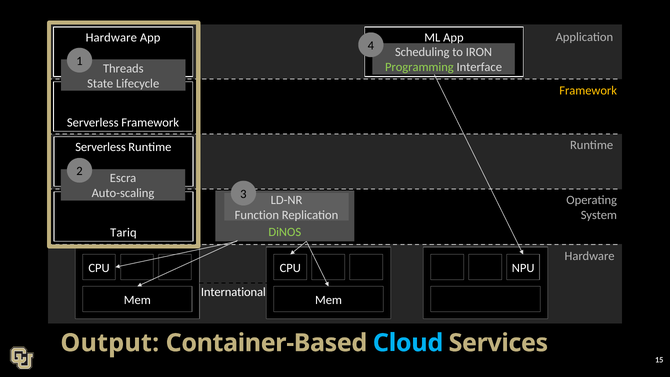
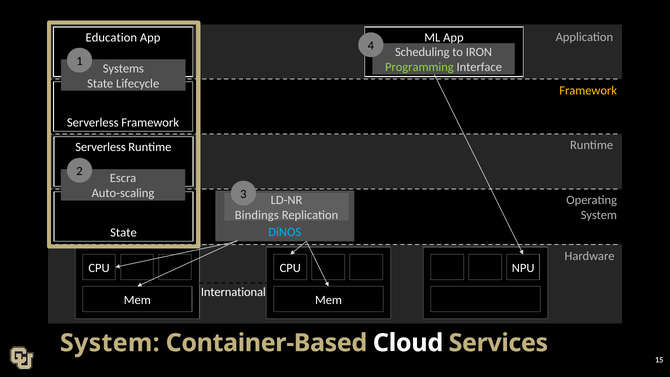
Hardware: Hardware -> Education (111, 38)
Threads: Threads -> Systems (123, 68)
Function: Function -> Bindings (257, 215)
DiNOS colour: light green -> light blue (285, 232)
Tariq: Tariq -> State (123, 232)
Output: Output -> System (110, 343)
Cloud colour: light blue -> white (408, 343)
